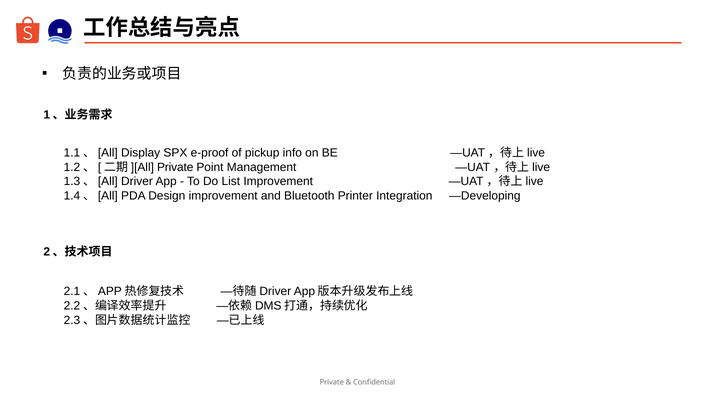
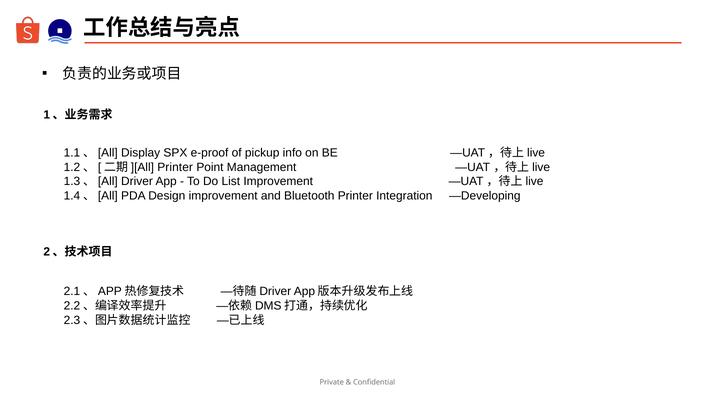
Private: Private -> Printer (175, 167)
